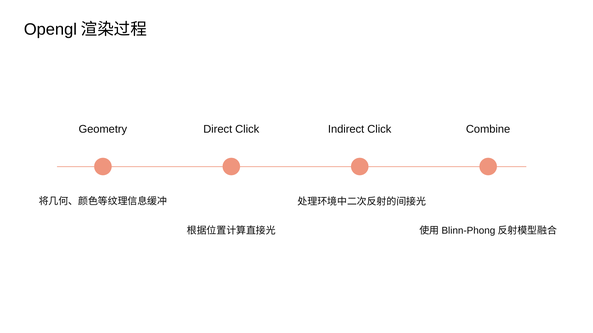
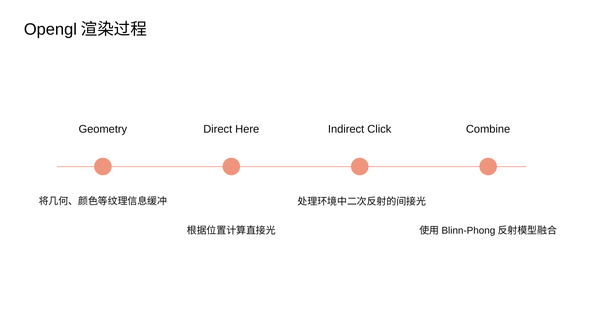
Direct Click: Click -> Here (247, 129)
